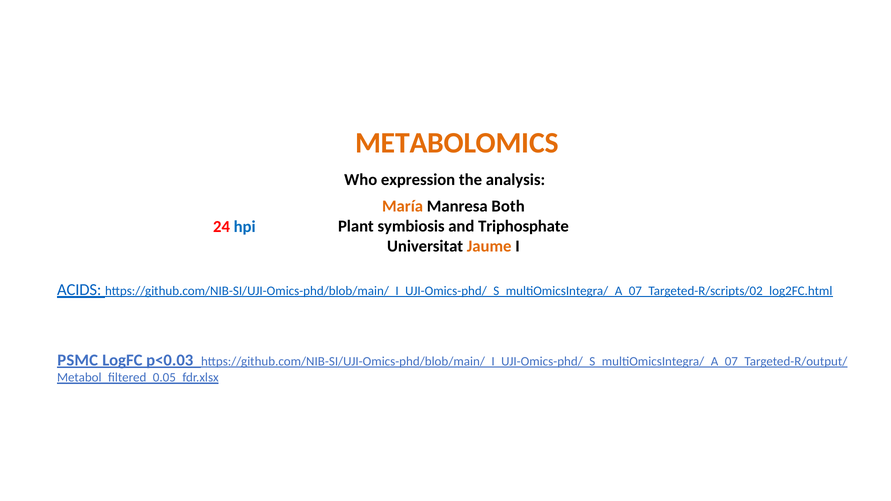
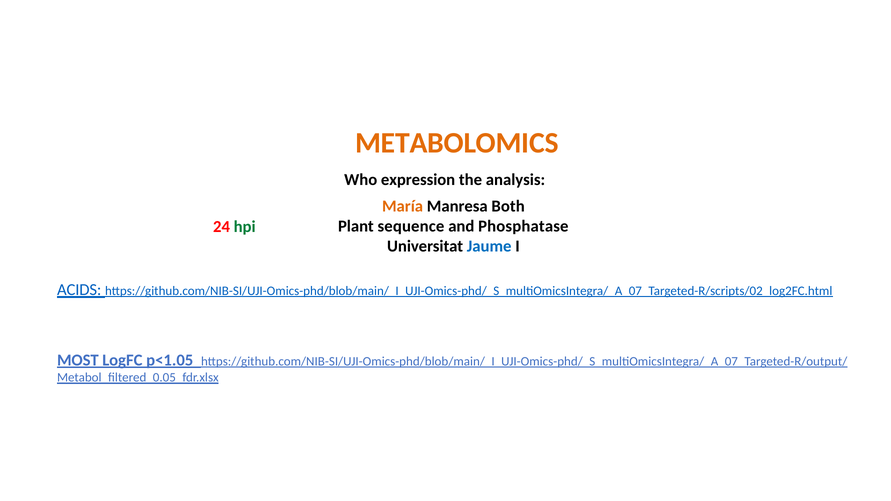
symbiosis: symbiosis -> sequence (411, 227)
Triphosphate: Triphosphate -> Phosphatase (523, 227)
hpi colour: blue -> green (245, 227)
Jaume colour: orange -> blue (489, 247)
PSMC: PSMC -> MOST (78, 360)
p<0.03: p<0.03 -> p<1.05 (170, 360)
